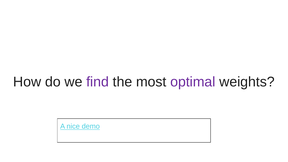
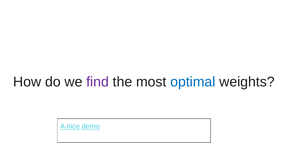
optimal colour: purple -> blue (193, 82)
